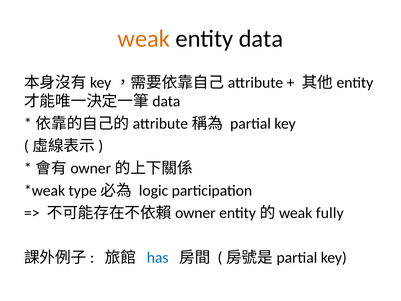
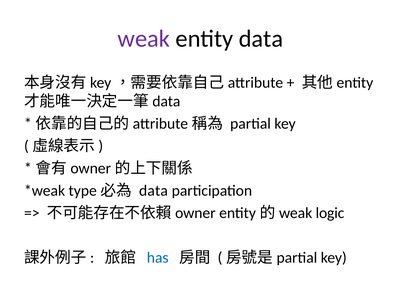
weak colour: orange -> purple (144, 39)
logic: logic -> data (153, 191)
fully: fully -> logic (330, 213)
